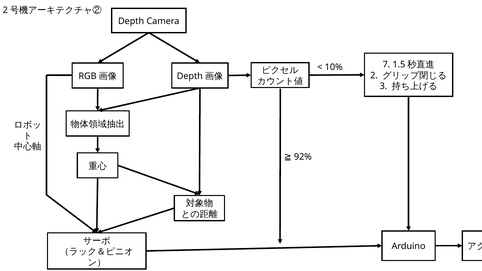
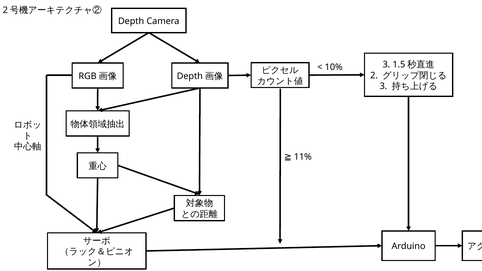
10% 7: 7 -> 3 (386, 65)
92%: 92% -> 11% (303, 157)
